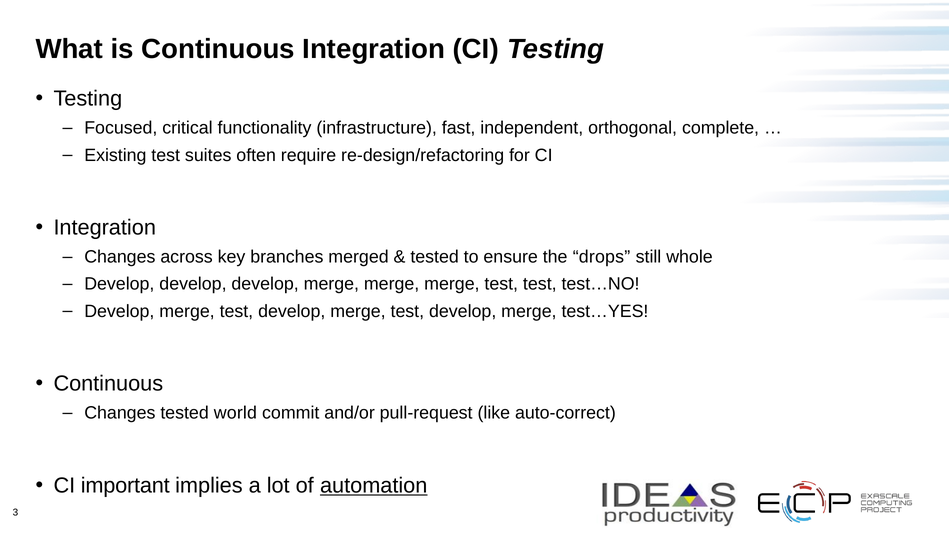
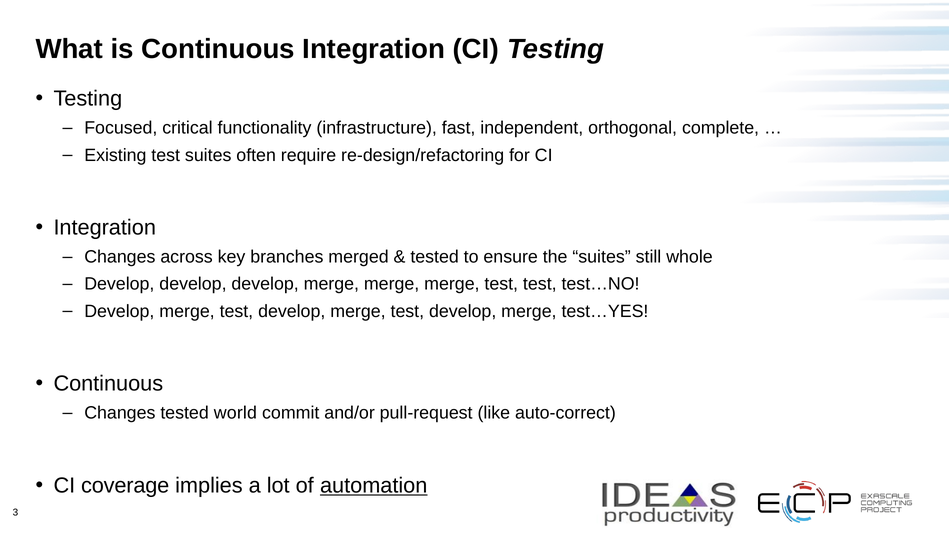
the drops: drops -> suites (602, 257)
important: important -> coverage (125, 485)
